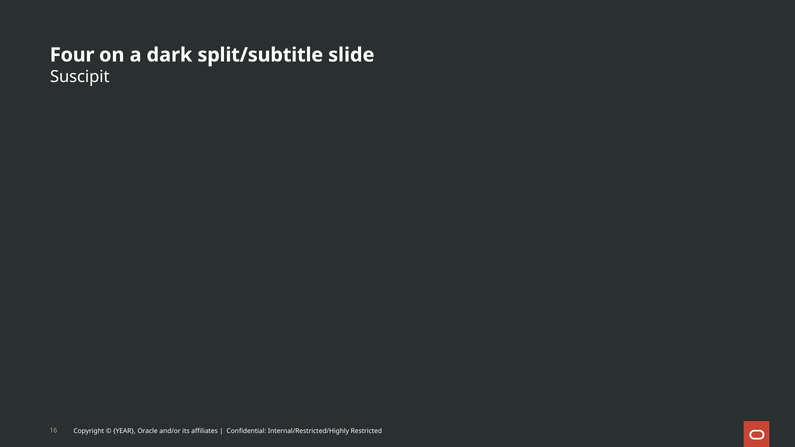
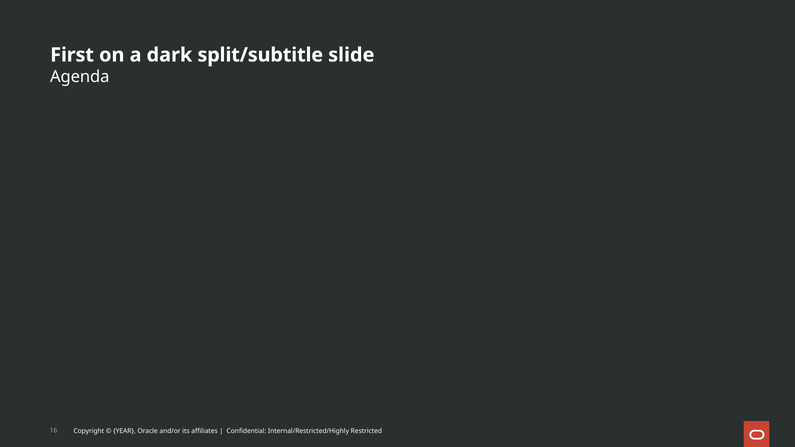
Four: Four -> First (72, 55)
Suscipit: Suscipit -> Agenda (80, 77)
